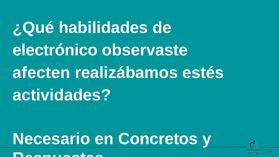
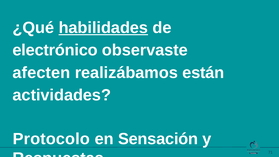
habilidades underline: none -> present (103, 28)
estés: estés -> están (203, 73)
Necesario: Necesario -> Protocolo (51, 139)
Concretos: Concretos -> Sensación (158, 139)
